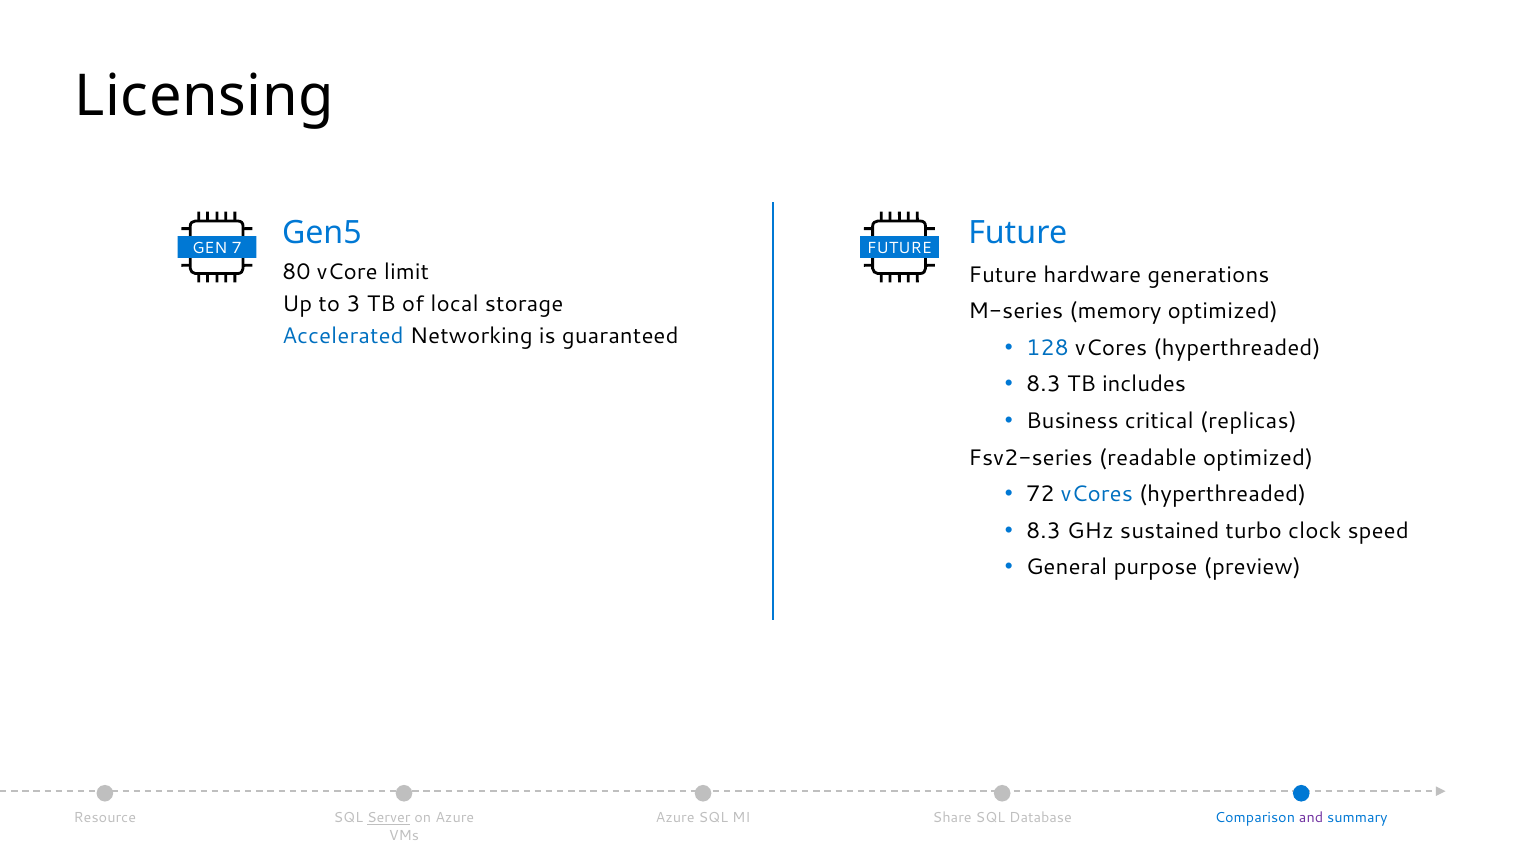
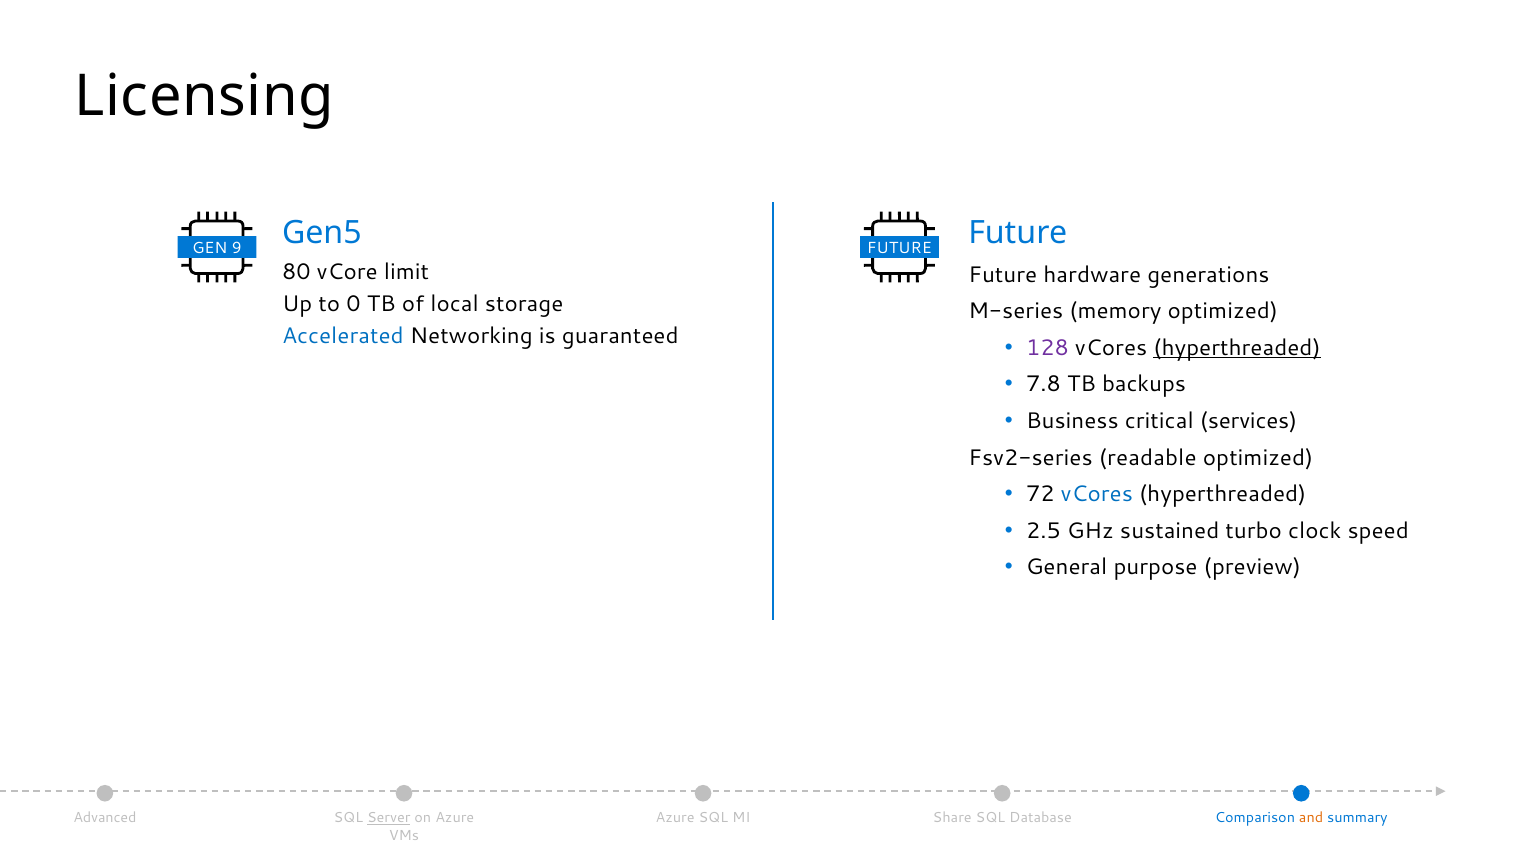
7: 7 -> 9 (237, 248)
3: 3 -> 0 (354, 304)
128 colour: blue -> purple (1047, 348)
hyperthreaded underline: none -> present (1237, 348)
8.3: 8.3 -> 7.8 (1043, 385)
includes: includes -> backups (1144, 385)
replicas: replicas -> services (1249, 421)
8.3: 8.3 -> 2.5 (1043, 531)
Resource: Resource -> Advanced (105, 818)
and colour: purple -> orange (1311, 818)
